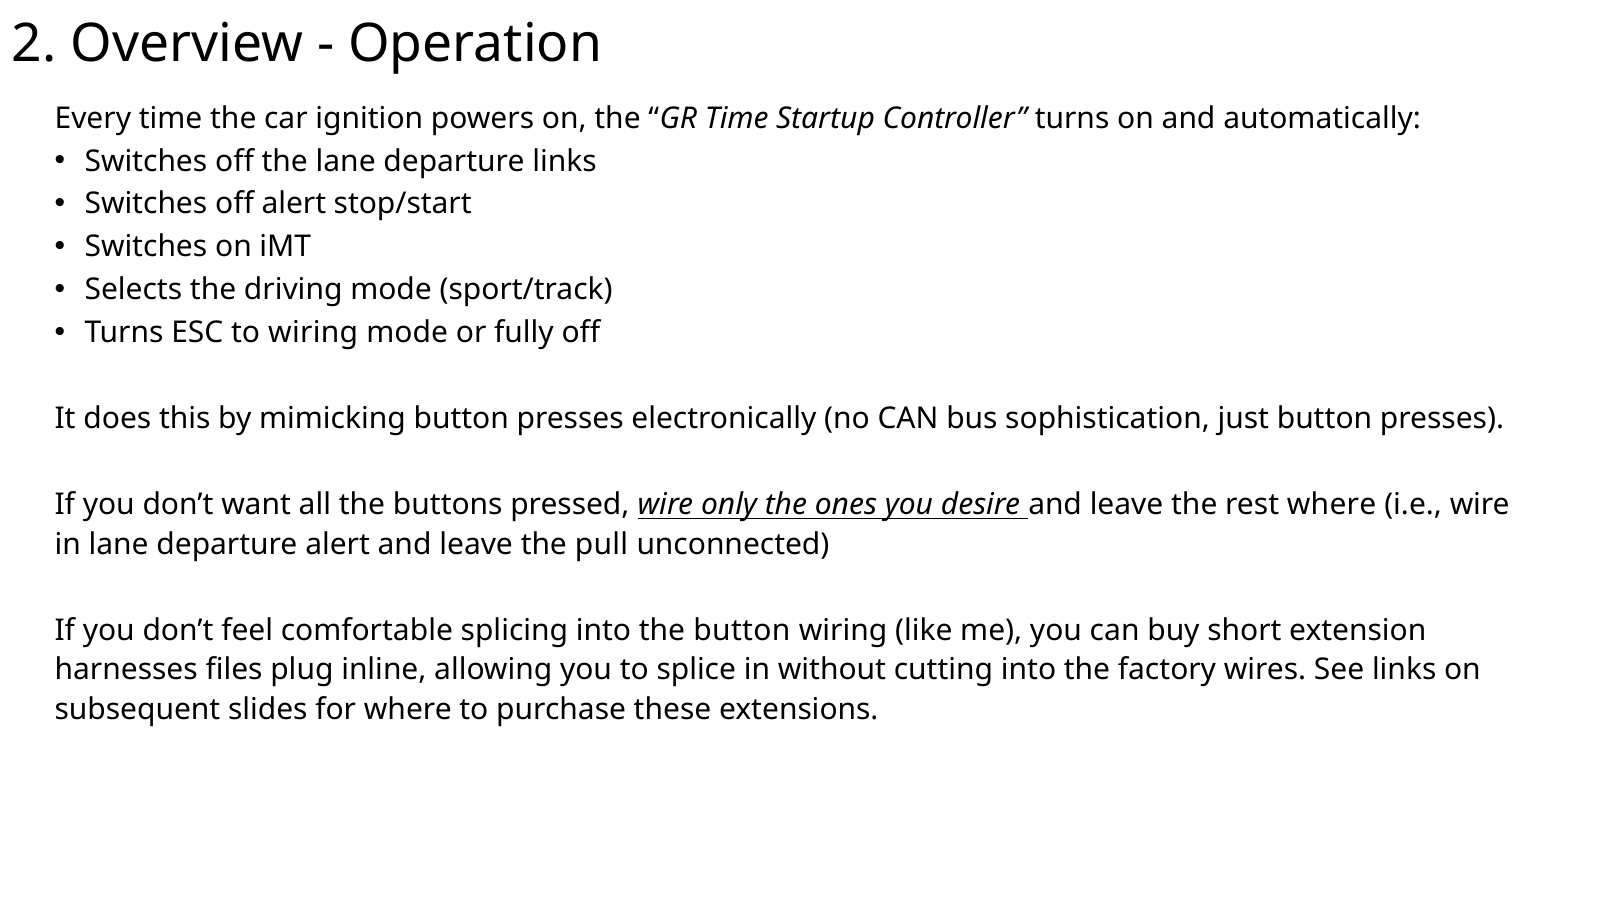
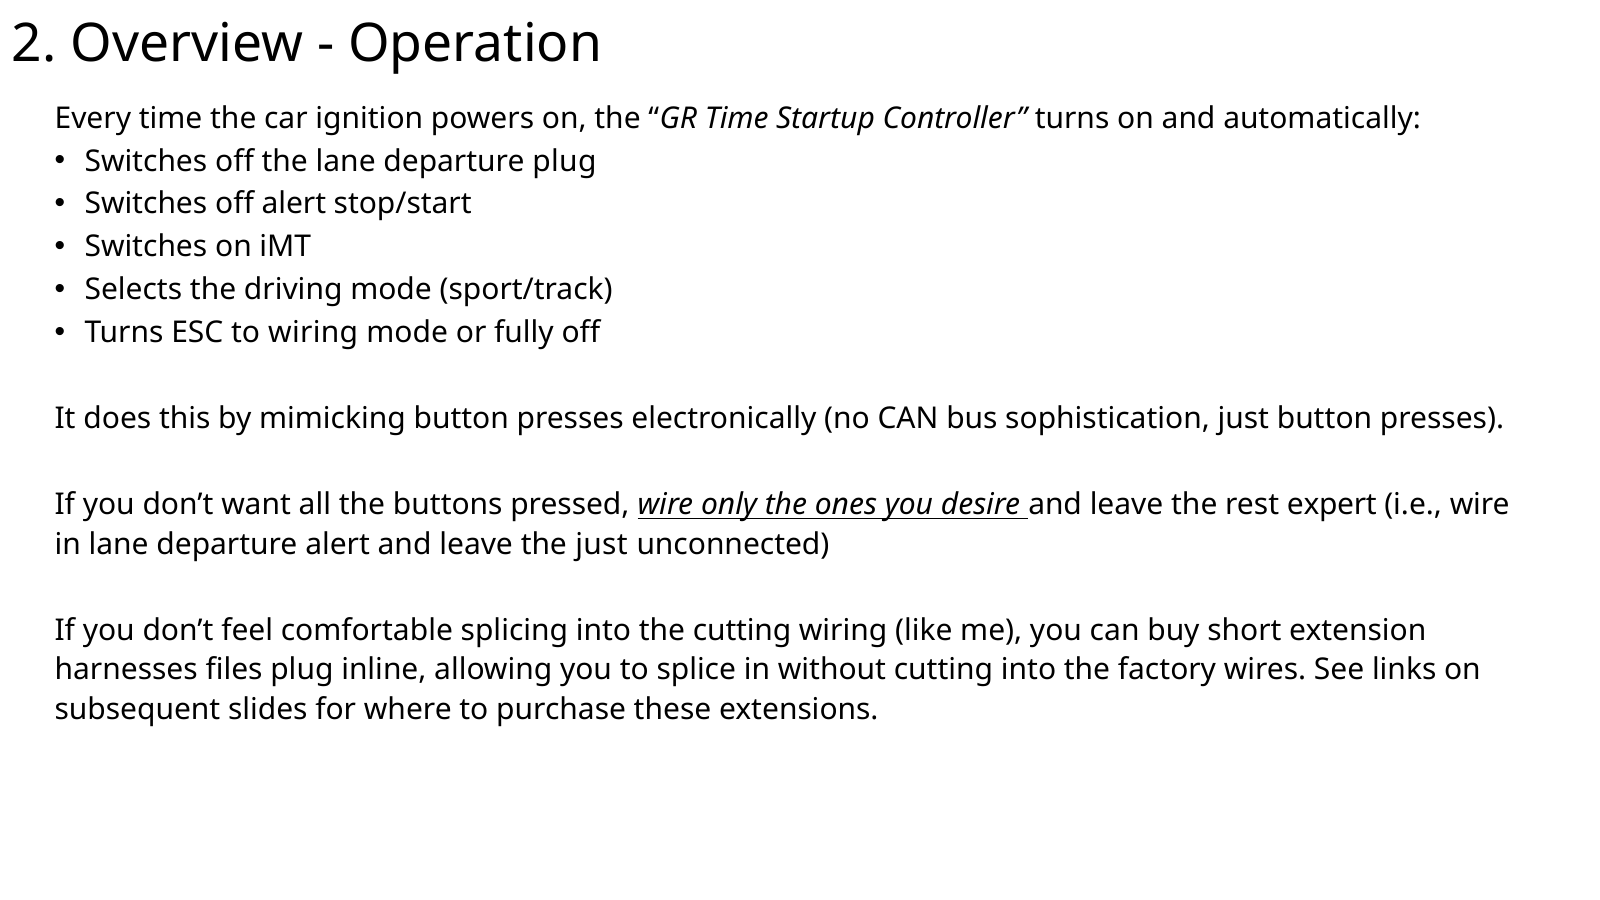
departure links: links -> plug (564, 161)
rest where: where -> expert (1332, 505)
the pull: pull -> just (602, 544)
the button: button -> cutting (742, 630)
